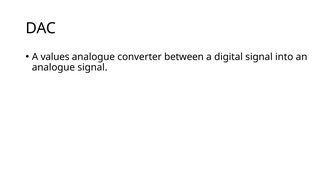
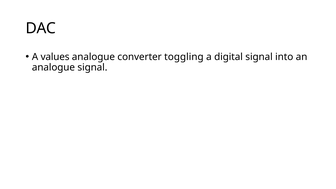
between: between -> toggling (184, 57)
